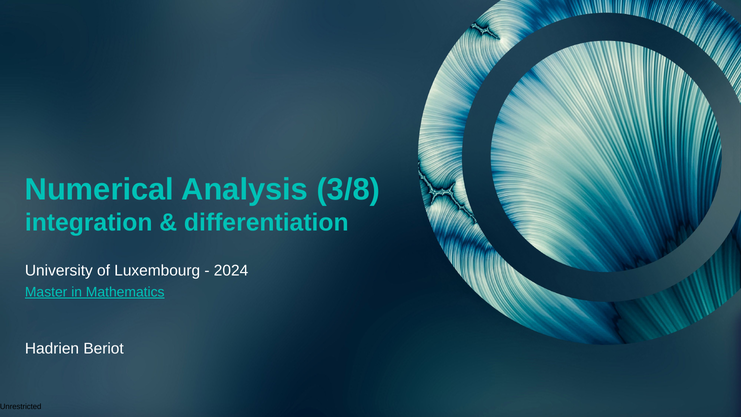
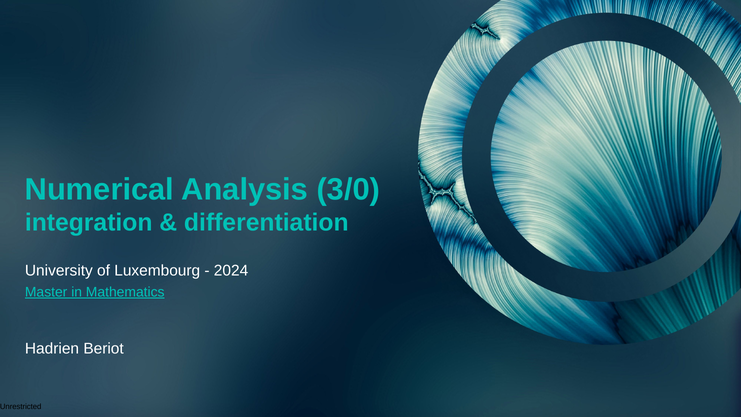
3/8: 3/8 -> 3/0 (348, 190)
